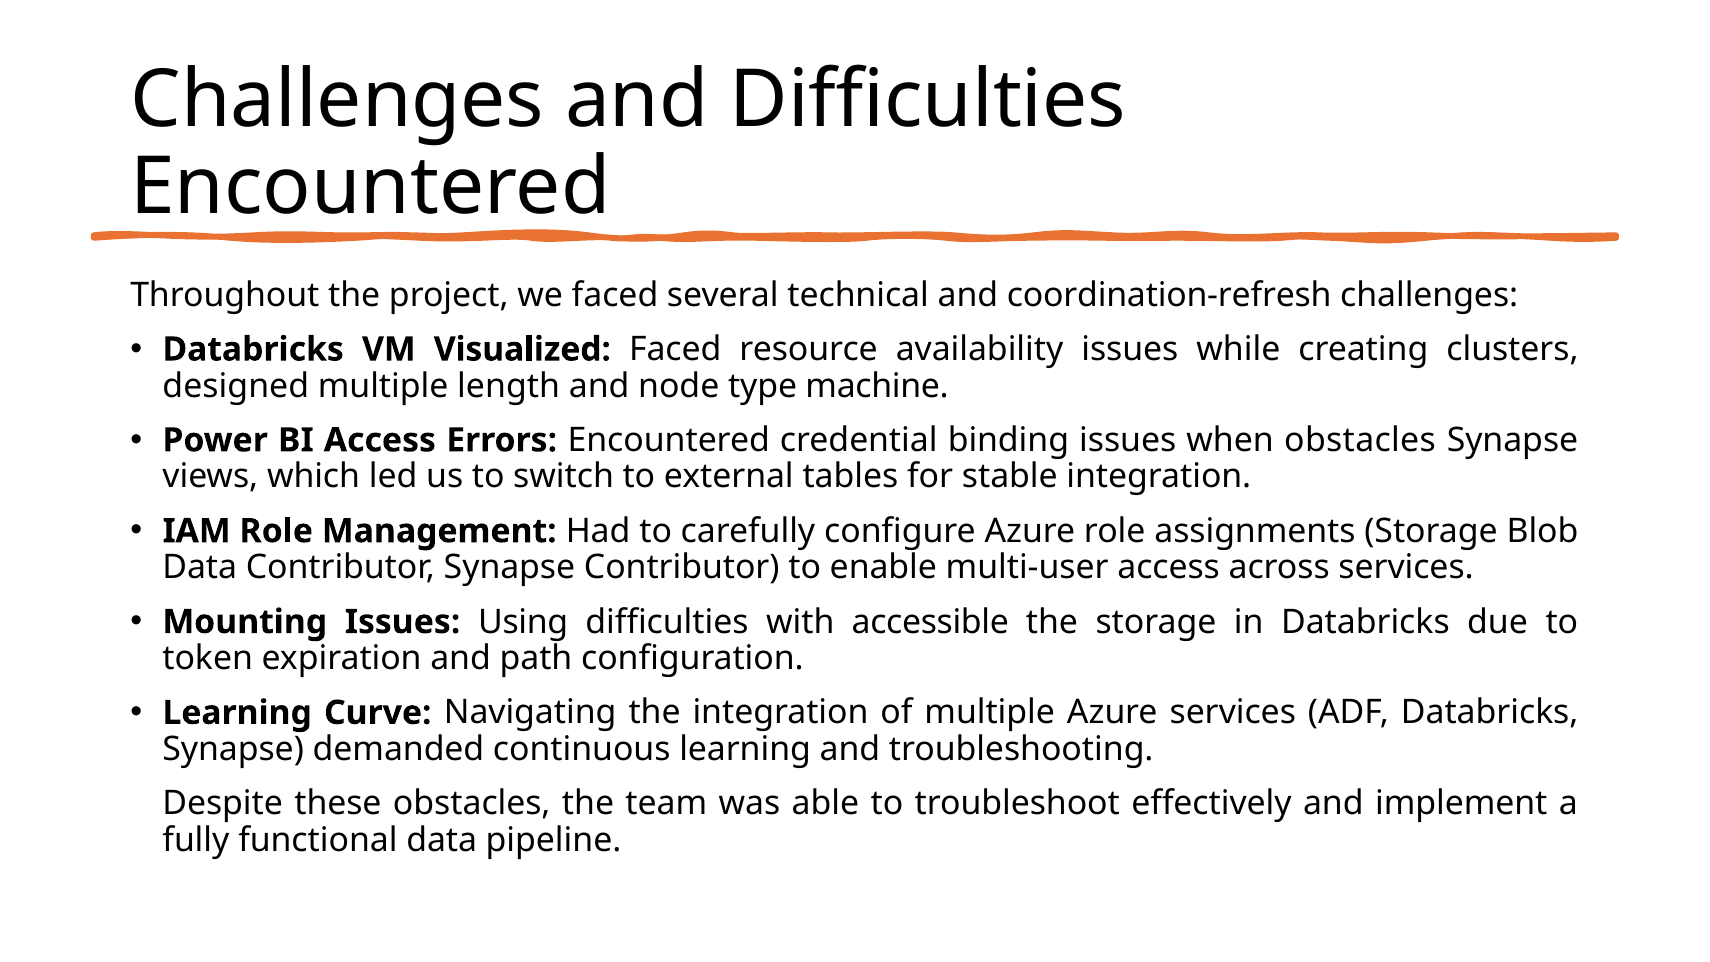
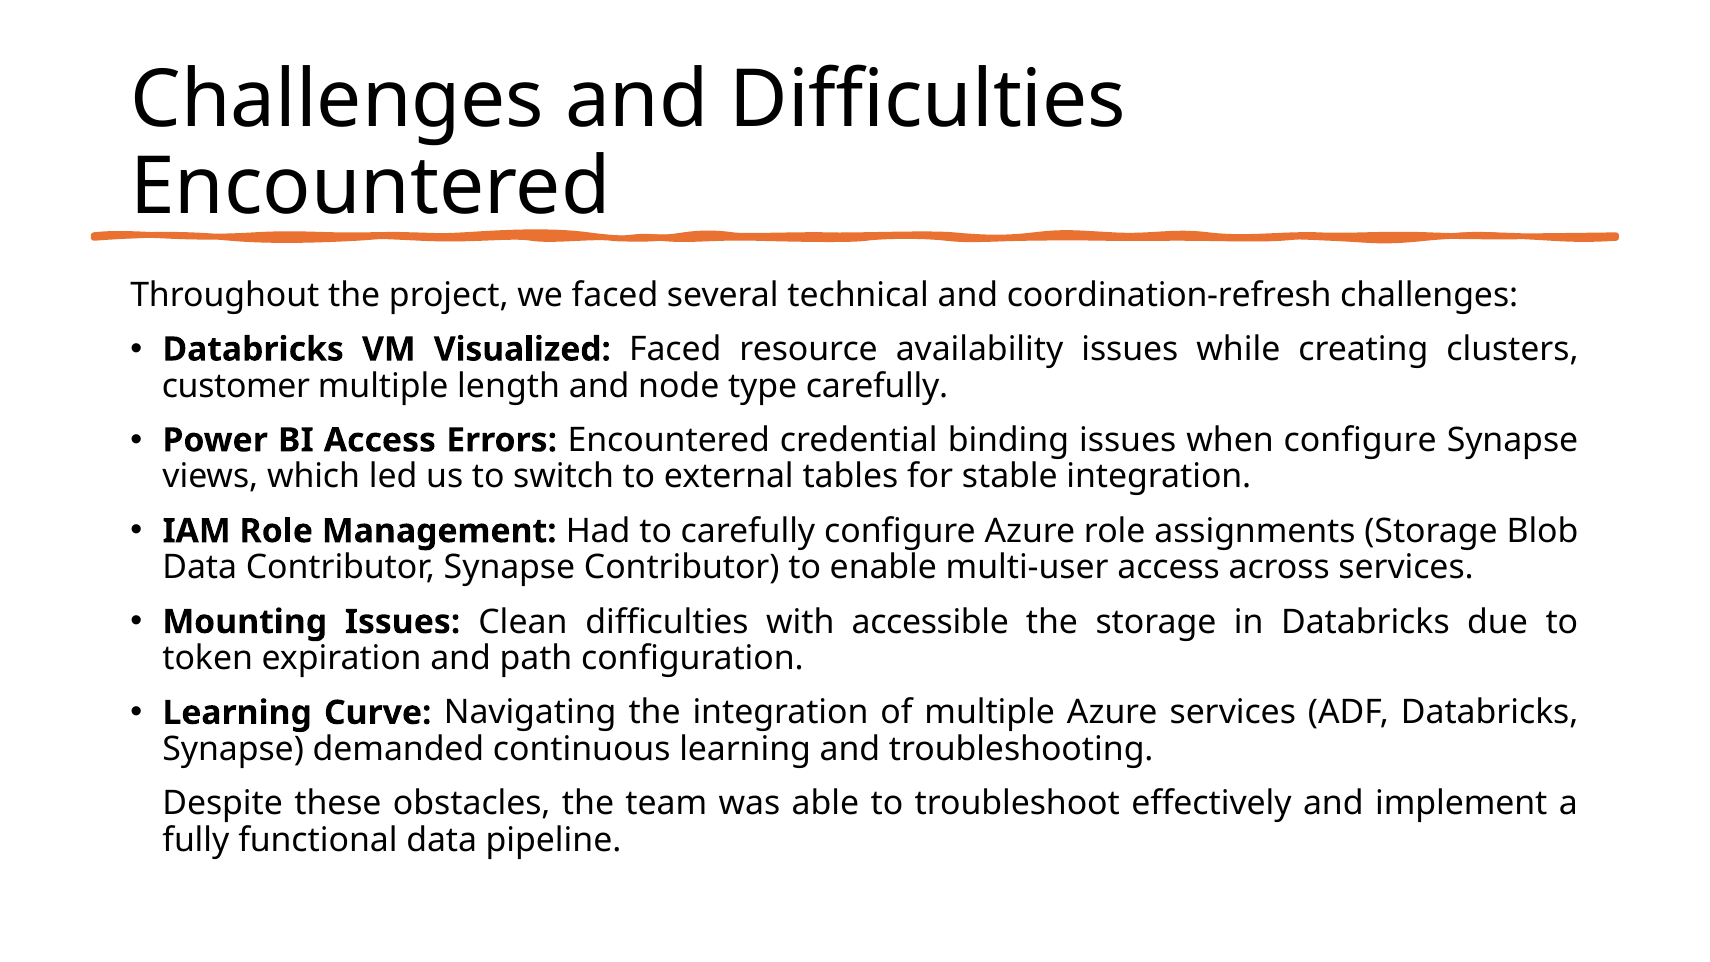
designed: designed -> customer (236, 386)
type machine: machine -> carefully (877, 386)
when obstacles: obstacles -> configure (1360, 440)
Using: Using -> Clean (523, 622)
